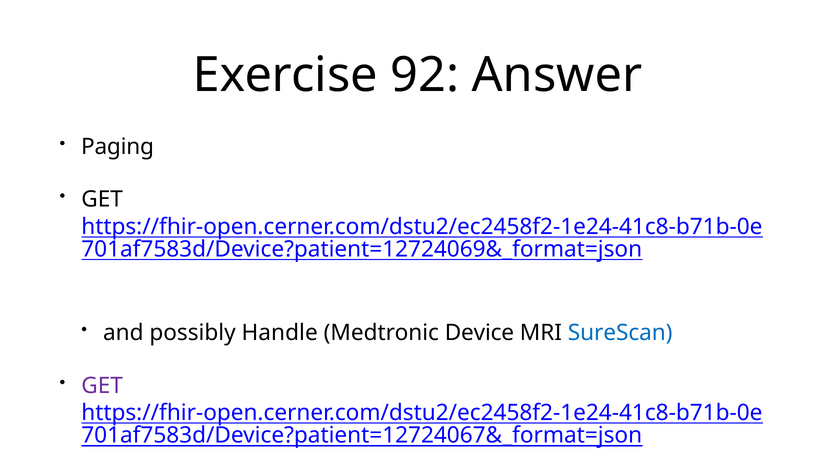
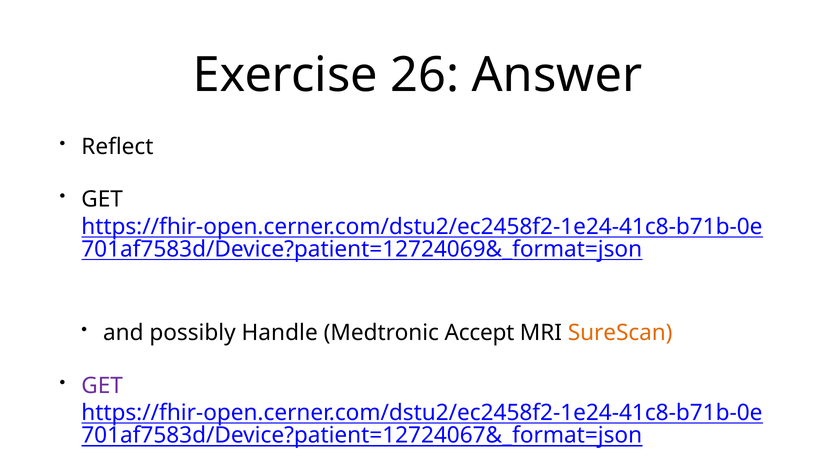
92: 92 -> 26 (425, 75)
Paging: Paging -> Reflect (117, 147)
Device: Device -> Accept (479, 333)
SureScan colour: blue -> orange (620, 333)
